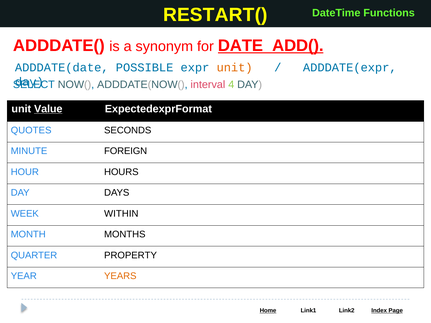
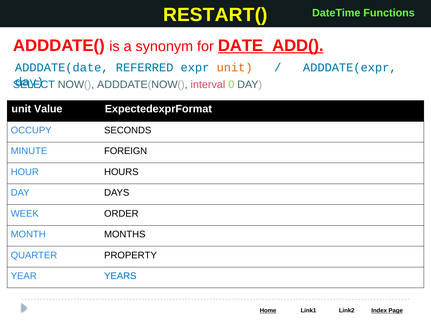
POSSIBLE: POSSIBLE -> REFERRED (145, 68)
4: 4 -> 0 (231, 85)
Value underline: present -> none (48, 109)
QUOTES: QUOTES -> OCCUPY (31, 130)
WITHIN: WITHIN -> ORDER (121, 214)
YEARS colour: orange -> blue (120, 276)
